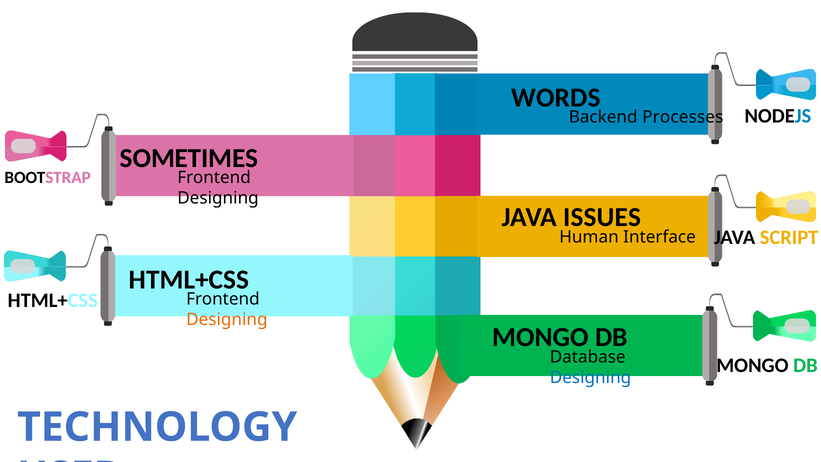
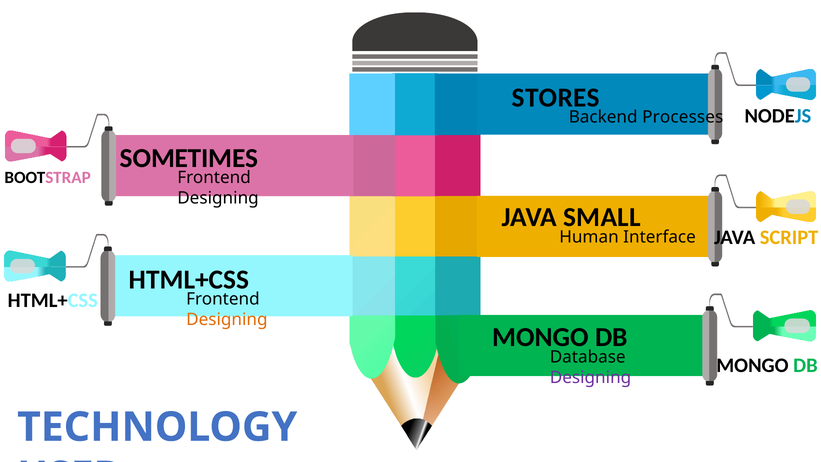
WORDS: WORDS -> STORES (556, 97)
ISSUES: ISSUES -> SMALL (602, 217)
Designing colour: blue -> purple (591, 377)
